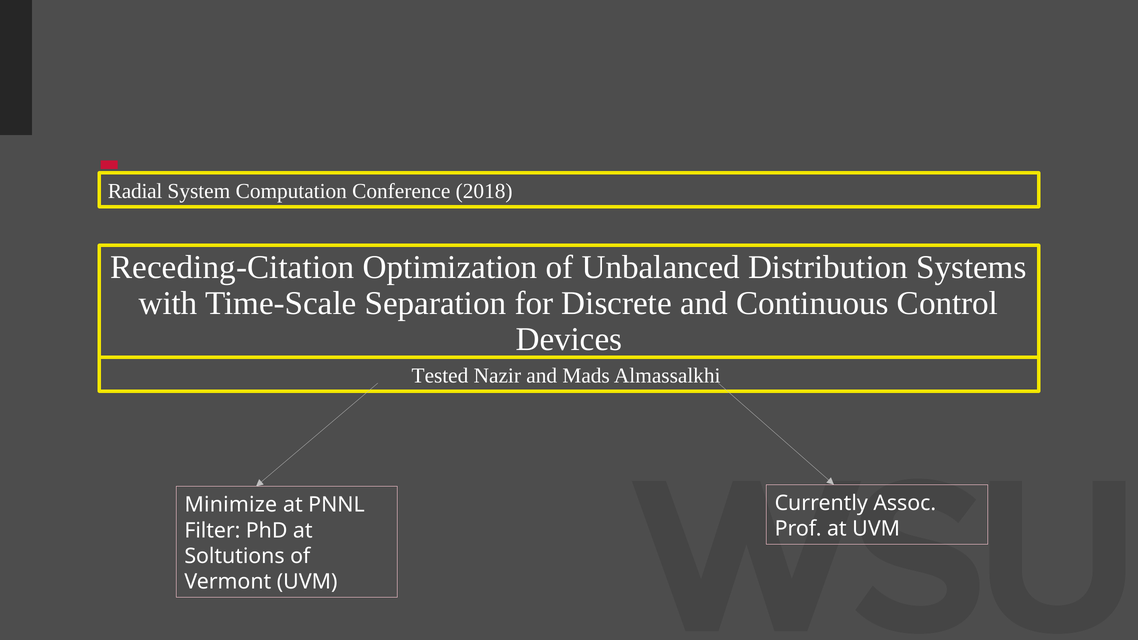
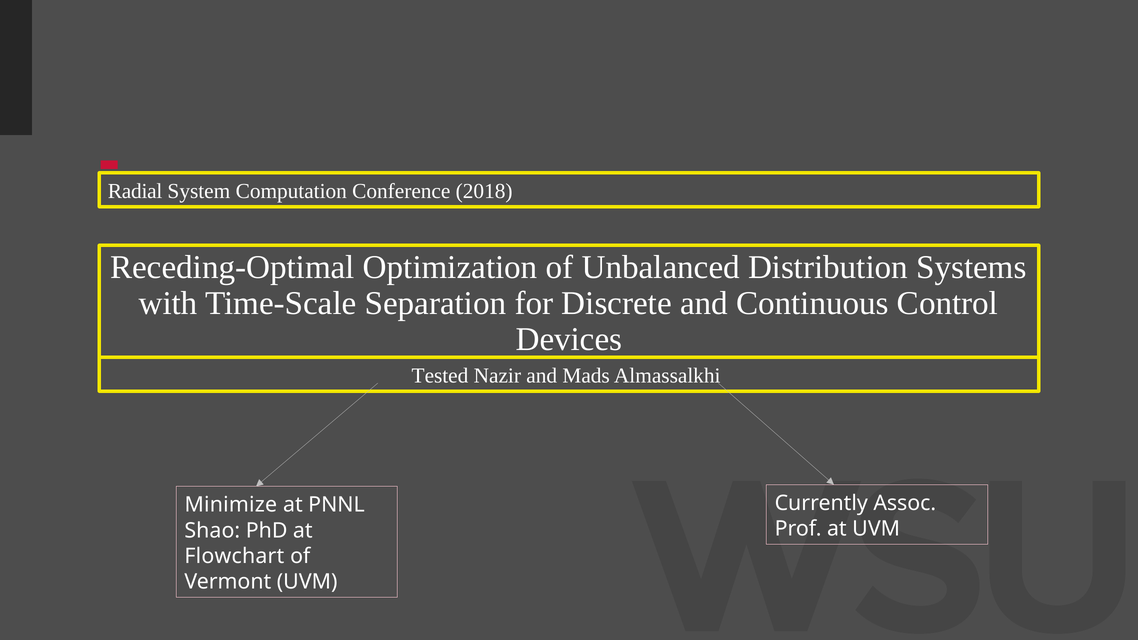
Receding-Citation: Receding-Citation -> Receding-Optimal (232, 267)
Filter: Filter -> Shao (212, 531)
Soltutions: Soltutions -> Flowchart (234, 556)
